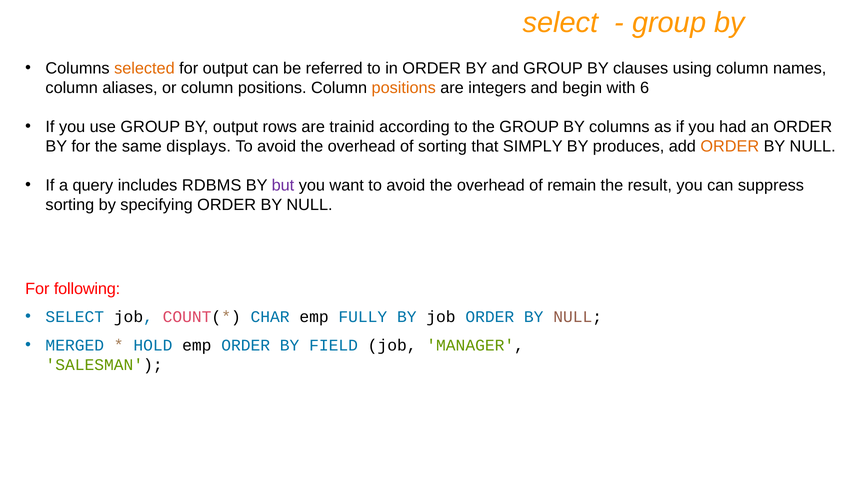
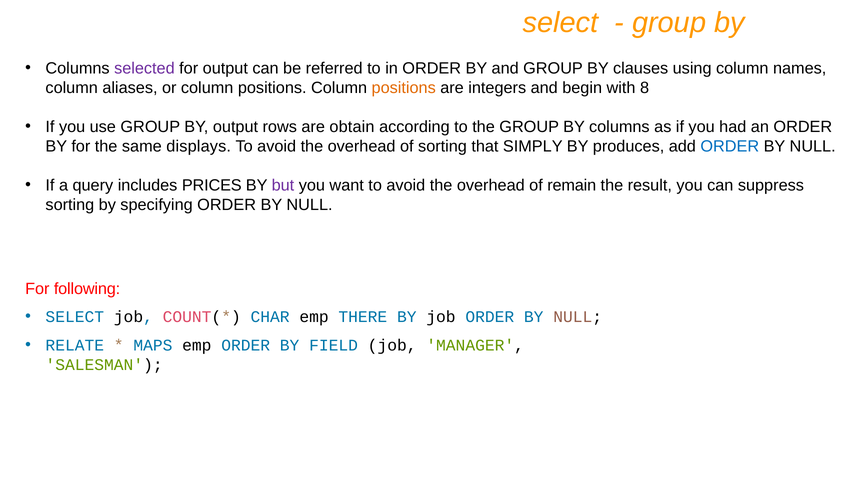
selected colour: orange -> purple (144, 68)
6: 6 -> 8 (645, 88)
trainid: trainid -> obtain (352, 127)
ORDER colour: orange -> blue (730, 146)
RDBMS: RDBMS -> PRICES (212, 186)
FULLY: FULLY -> THERE (363, 317)
MERGED: MERGED -> RELATE (75, 345)
HOLD: HOLD -> MAPS (153, 345)
